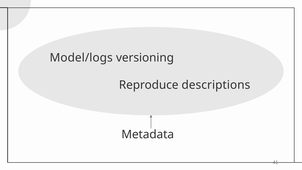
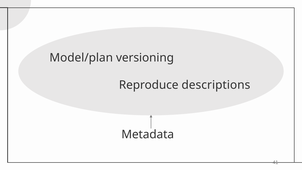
Model/logs: Model/logs -> Model/plan (81, 58)
